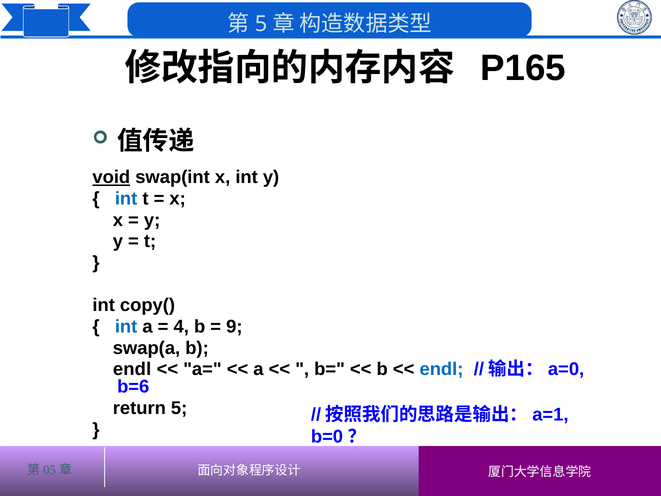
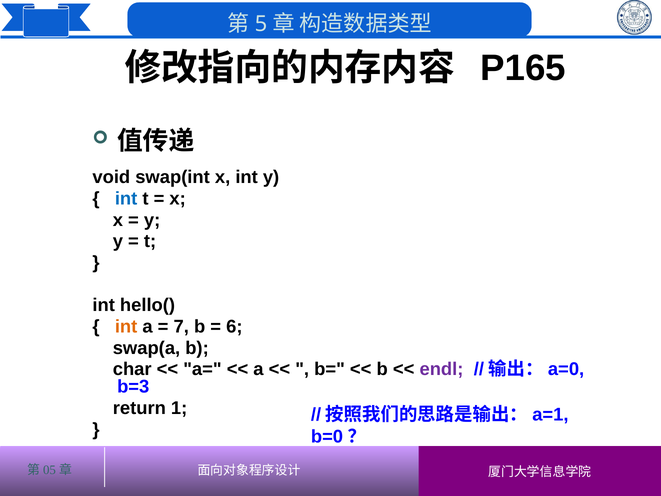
void underline: present -> none (111, 177)
copy(: copy( -> hello( (148, 305)
int colour: blue -> orange (126, 326)
4: 4 -> 7 (181, 326)
9: 9 -> 6 (234, 326)
endl: endl -> char (132, 369)
endl colour: blue -> purple (441, 369)
b=6: b=6 -> b=3 (133, 387)
return 5: 5 -> 1 (179, 408)
